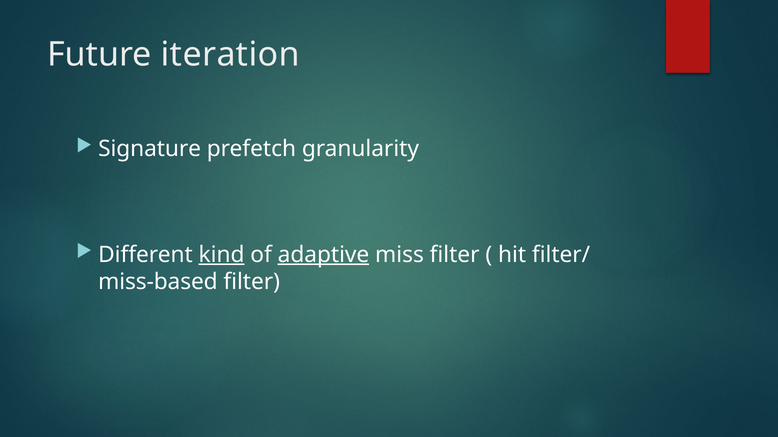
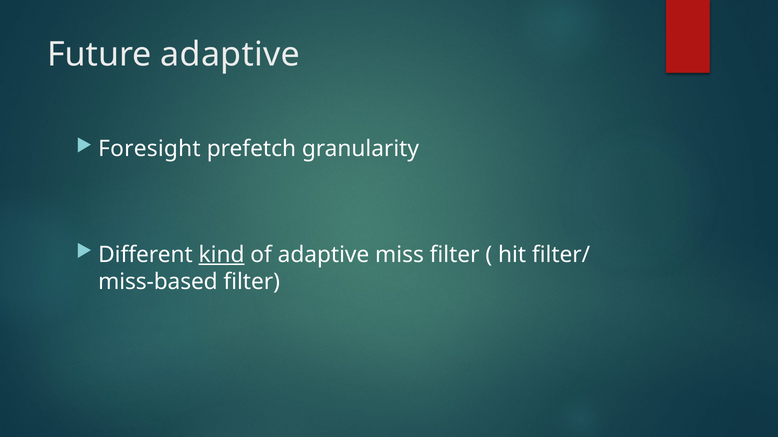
Future iteration: iteration -> adaptive (230, 55)
Signature: Signature -> Foresight (149, 149)
adaptive underline: present -> none (323, 255)
